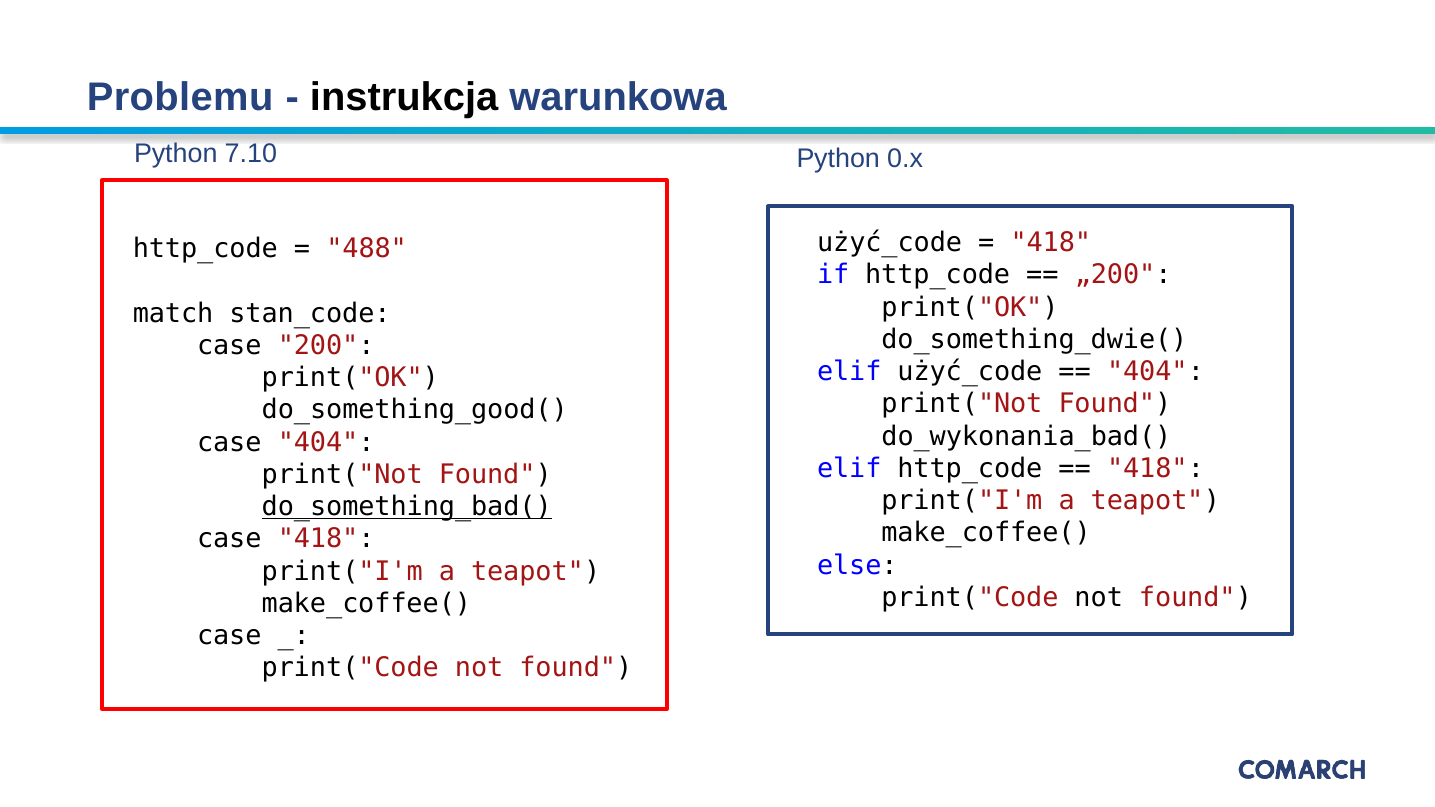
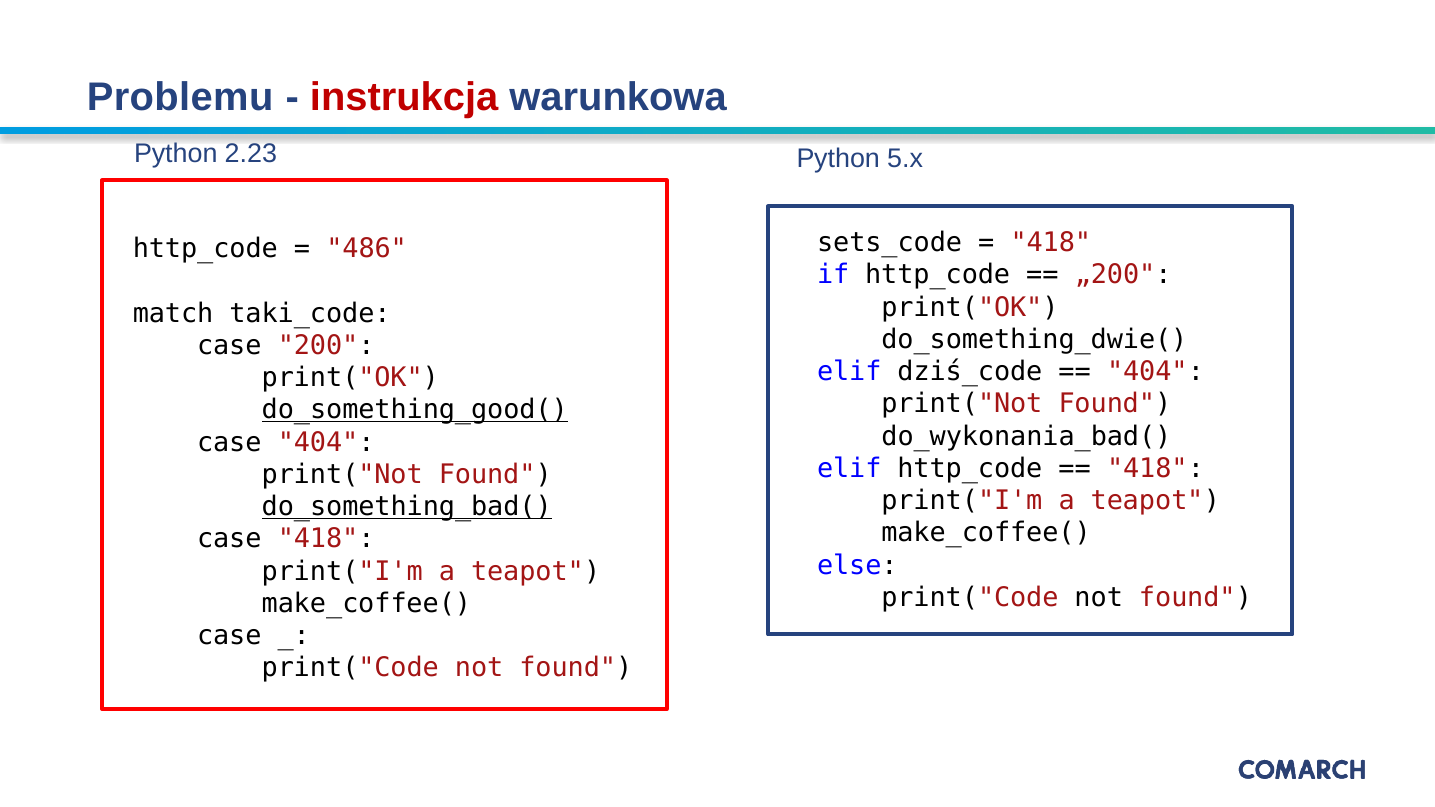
instrukcja colour: black -> red (404, 97)
7.10: 7.10 -> 2.23 (251, 154)
0.x: 0.x -> 5.x (905, 158)
użyć_code: użyć_code -> sets_code (890, 243)
488: 488 -> 486 (367, 249)
stan_code: stan_code -> taki_code (310, 313)
elif użyć_code: użyć_code -> dziś_code (970, 372)
do_something_good( underline: none -> present (415, 410)
